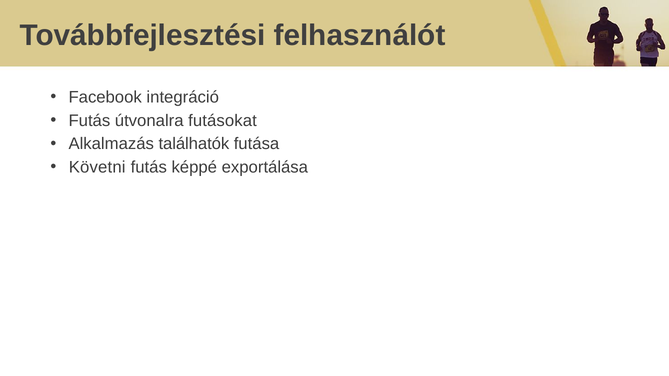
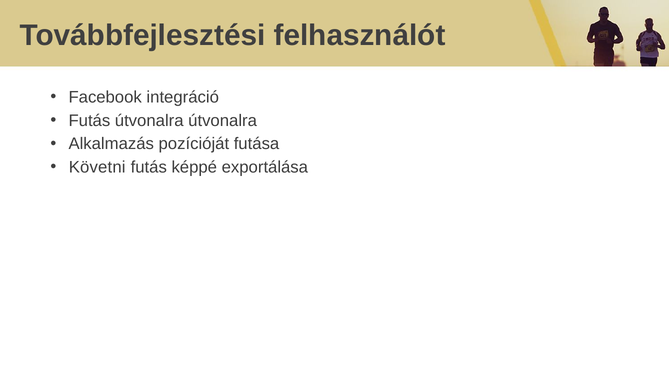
útvonalra futásokat: futásokat -> útvonalra (223, 121)
találhatók: találhatók -> pozícióját (194, 144)
